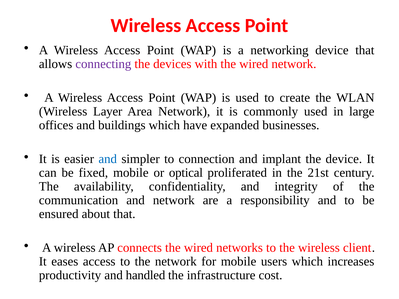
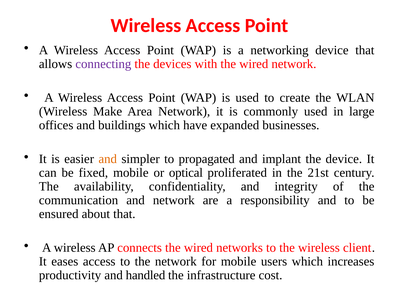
Layer: Layer -> Make (108, 112)
and colour: blue -> orange (108, 159)
connection: connection -> propagated (207, 159)
